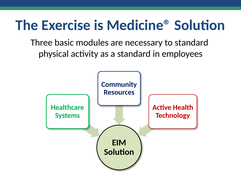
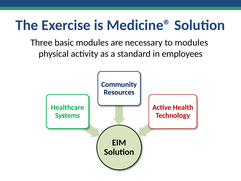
to standard: standard -> modules (191, 43)
